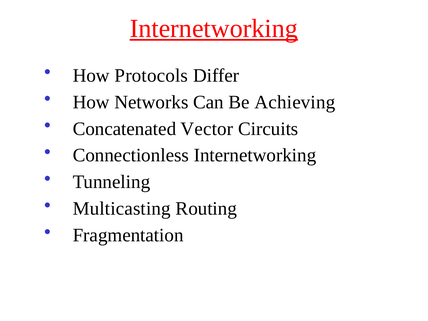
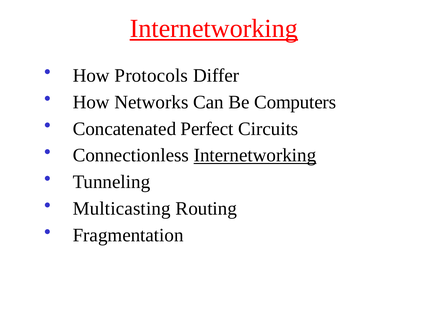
Achieving: Achieving -> Computers (295, 102)
Vector: Vector -> Perfect (207, 129)
Internetworking underline: none -> present (255, 155)
